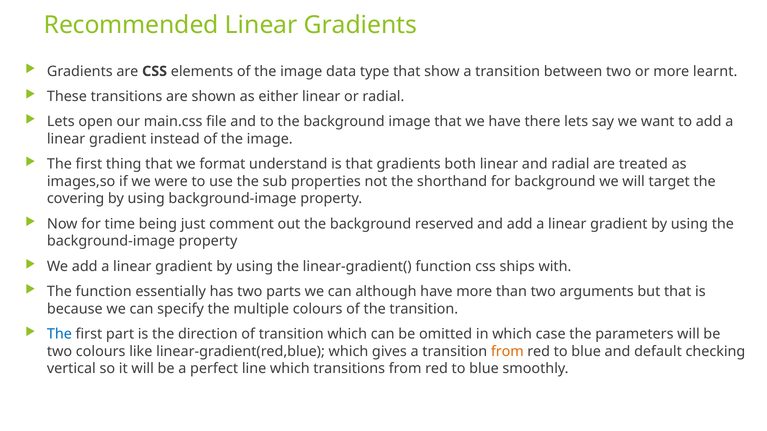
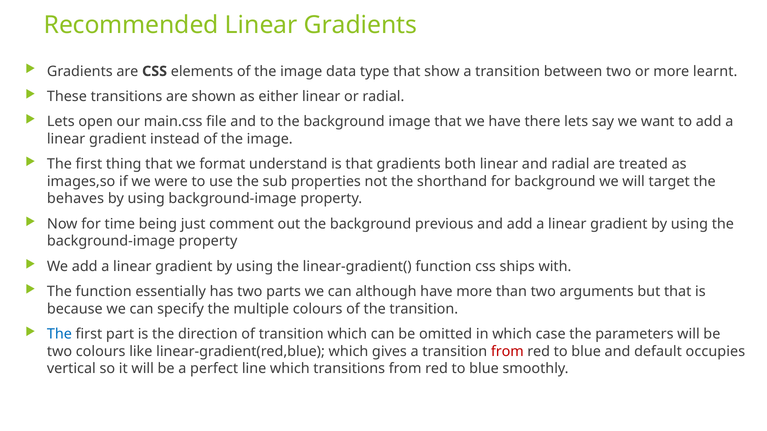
covering: covering -> behaves (76, 199)
reserved: reserved -> previous (444, 224)
from colour: orange -> red (507, 352)
checking: checking -> occupies (715, 352)
